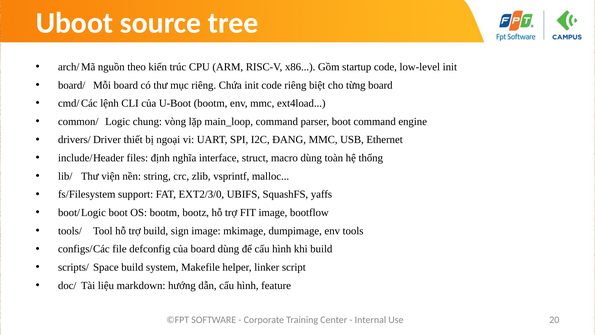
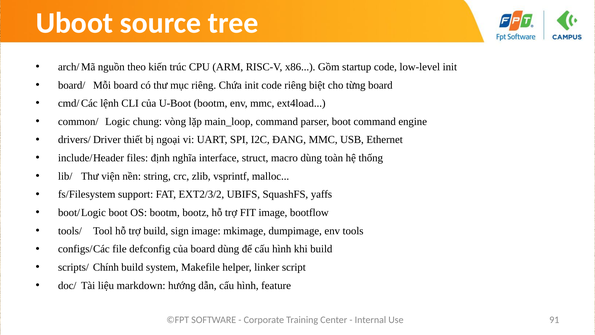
EXT2/3/0: EXT2/3/0 -> EXT2/3/2 (201, 194)
Space: Space -> Chính (106, 267)
20: 20 -> 91 (554, 320)
